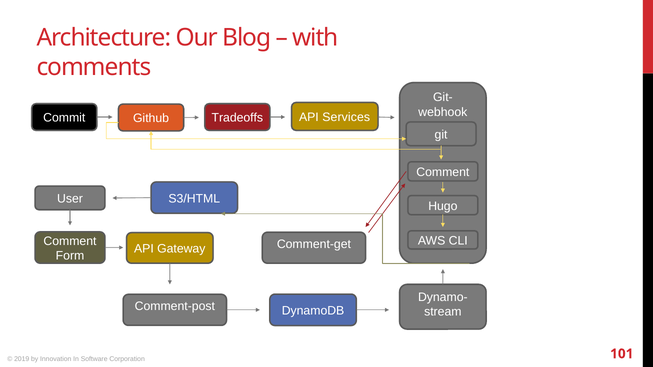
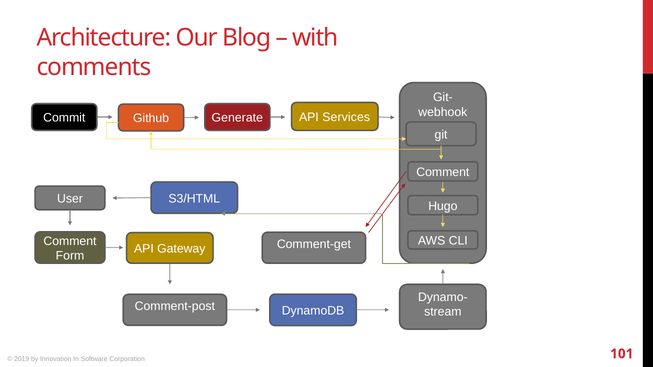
Tradeoffs: Tradeoffs -> Generate (237, 118)
